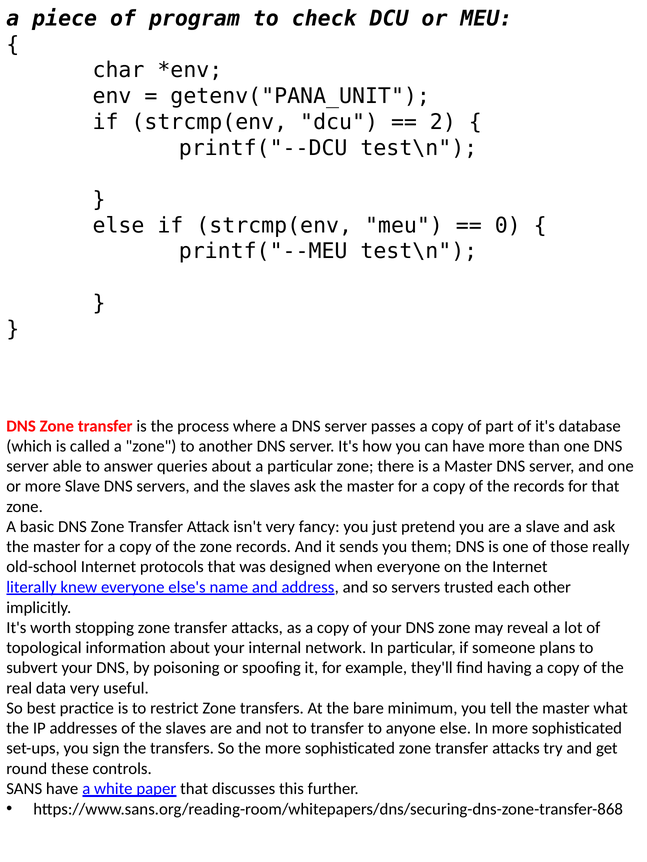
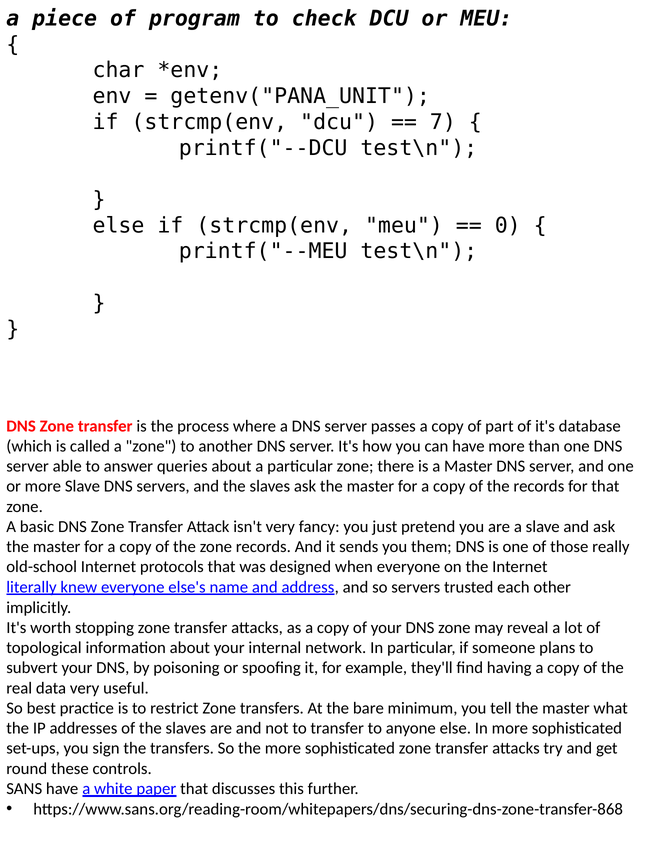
2: 2 -> 7 (443, 122)
